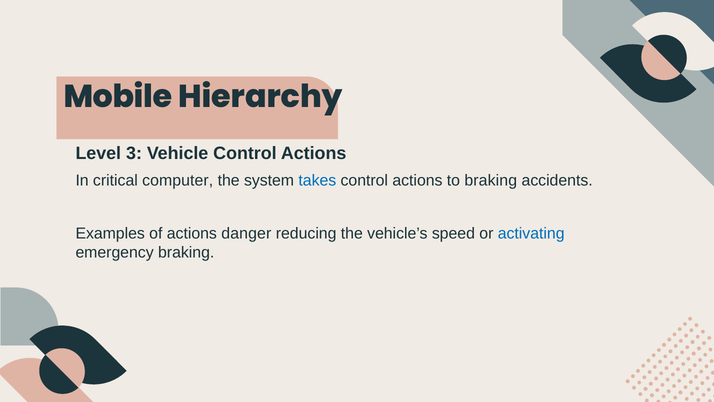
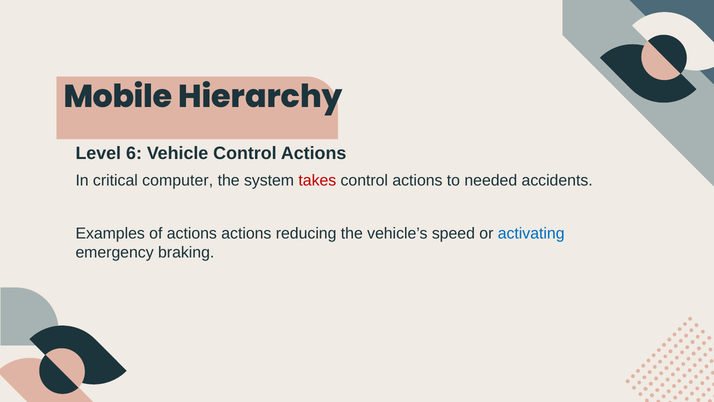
3: 3 -> 6 (134, 153)
takes colour: blue -> red (317, 180)
to braking: braking -> needed (491, 180)
actions danger: danger -> actions (246, 233)
